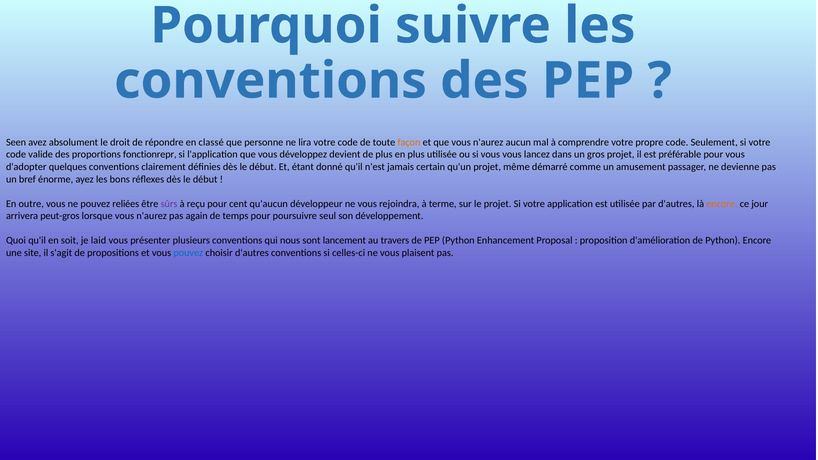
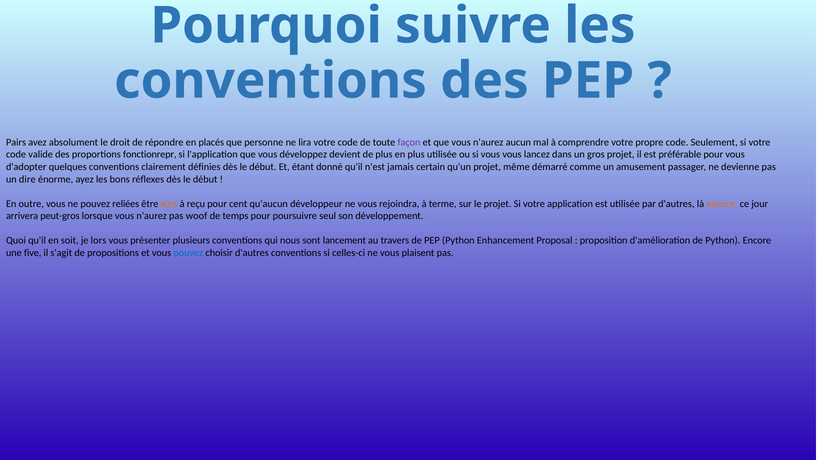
Seen: Seen -> Pairs (16, 142)
classé: classé -> placés (211, 142)
façon colour: orange -> purple (409, 142)
bref: bref -> dire (27, 179)
sûrs colour: purple -> orange (169, 204)
again: again -> woof (197, 216)
laid: laid -> lors (99, 241)
site: site -> five (33, 253)
